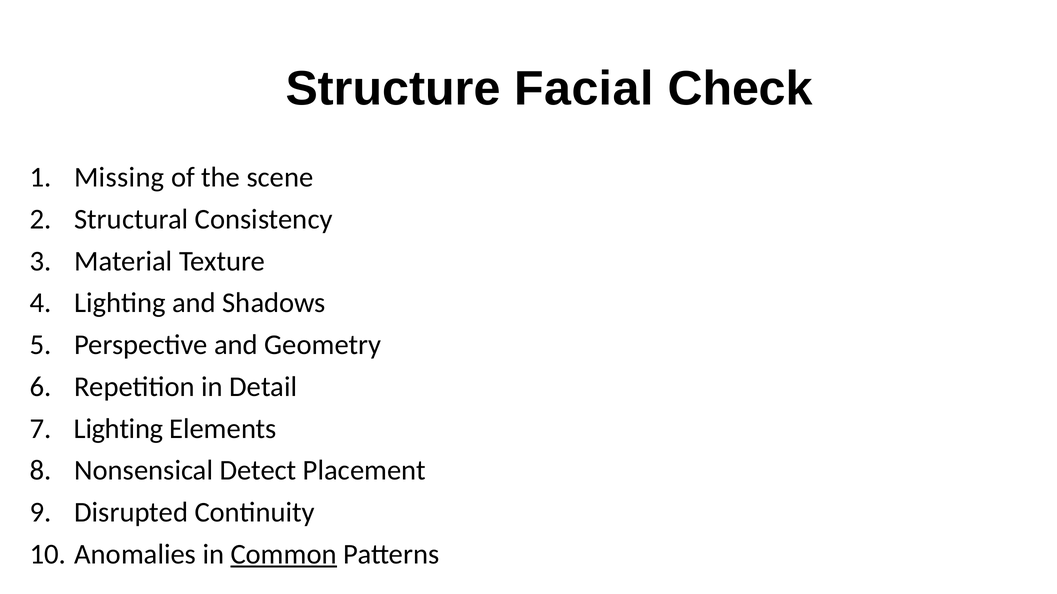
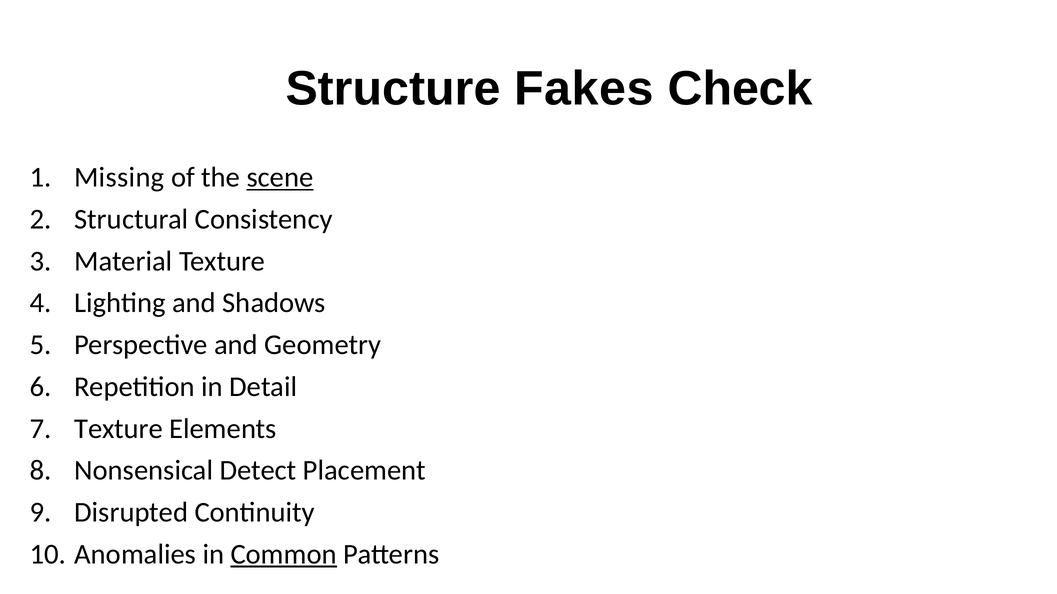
Facial: Facial -> Fakes (584, 89)
scene underline: none -> present (280, 178)
Lighting: Lighting -> Texture (119, 429)
